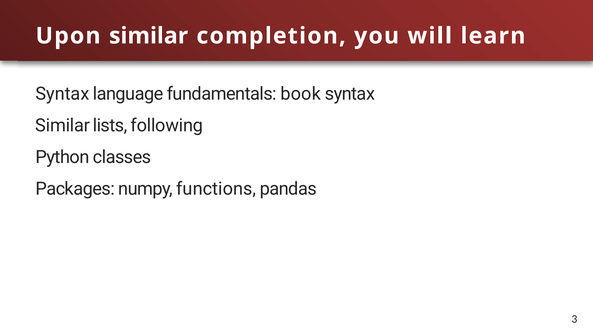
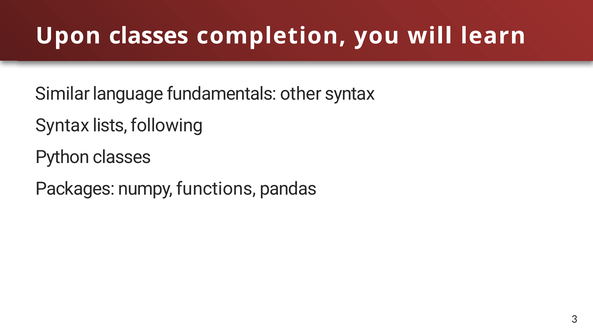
Upon similar: similar -> classes (149, 36)
Syntax: Syntax -> Similar (63, 94)
book: book -> other (301, 94)
Similar: Similar -> Syntax (62, 125)
